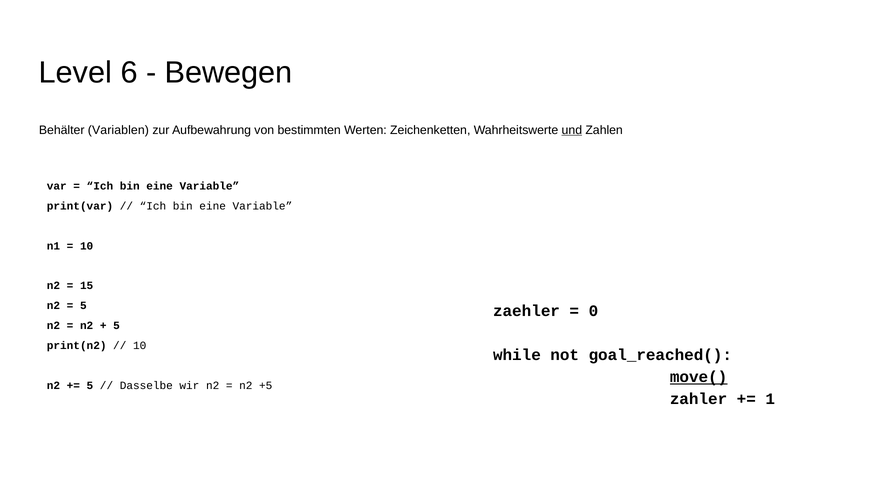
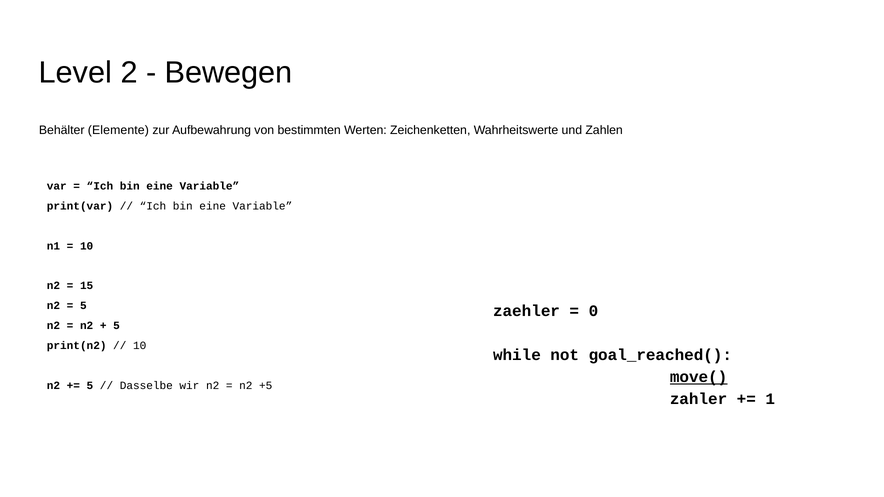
6: 6 -> 2 (129, 72)
Variablen: Variablen -> Elemente (118, 130)
und underline: present -> none (572, 130)
